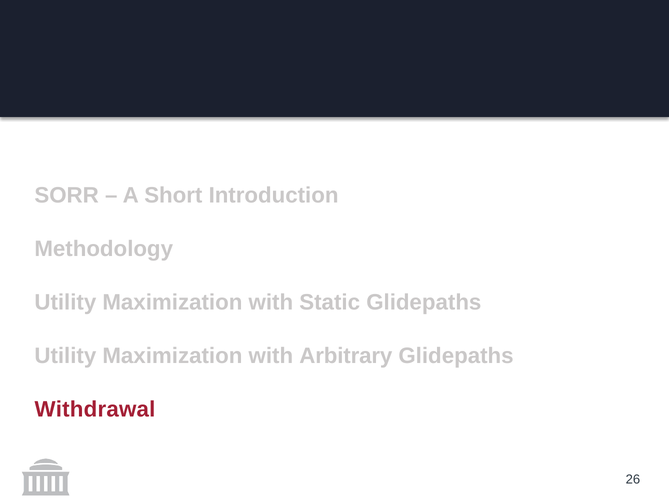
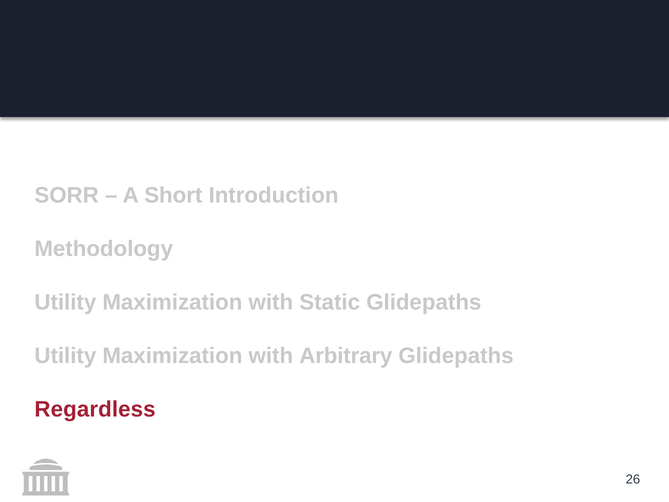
Withdrawal: Withdrawal -> Regardless (95, 409)
